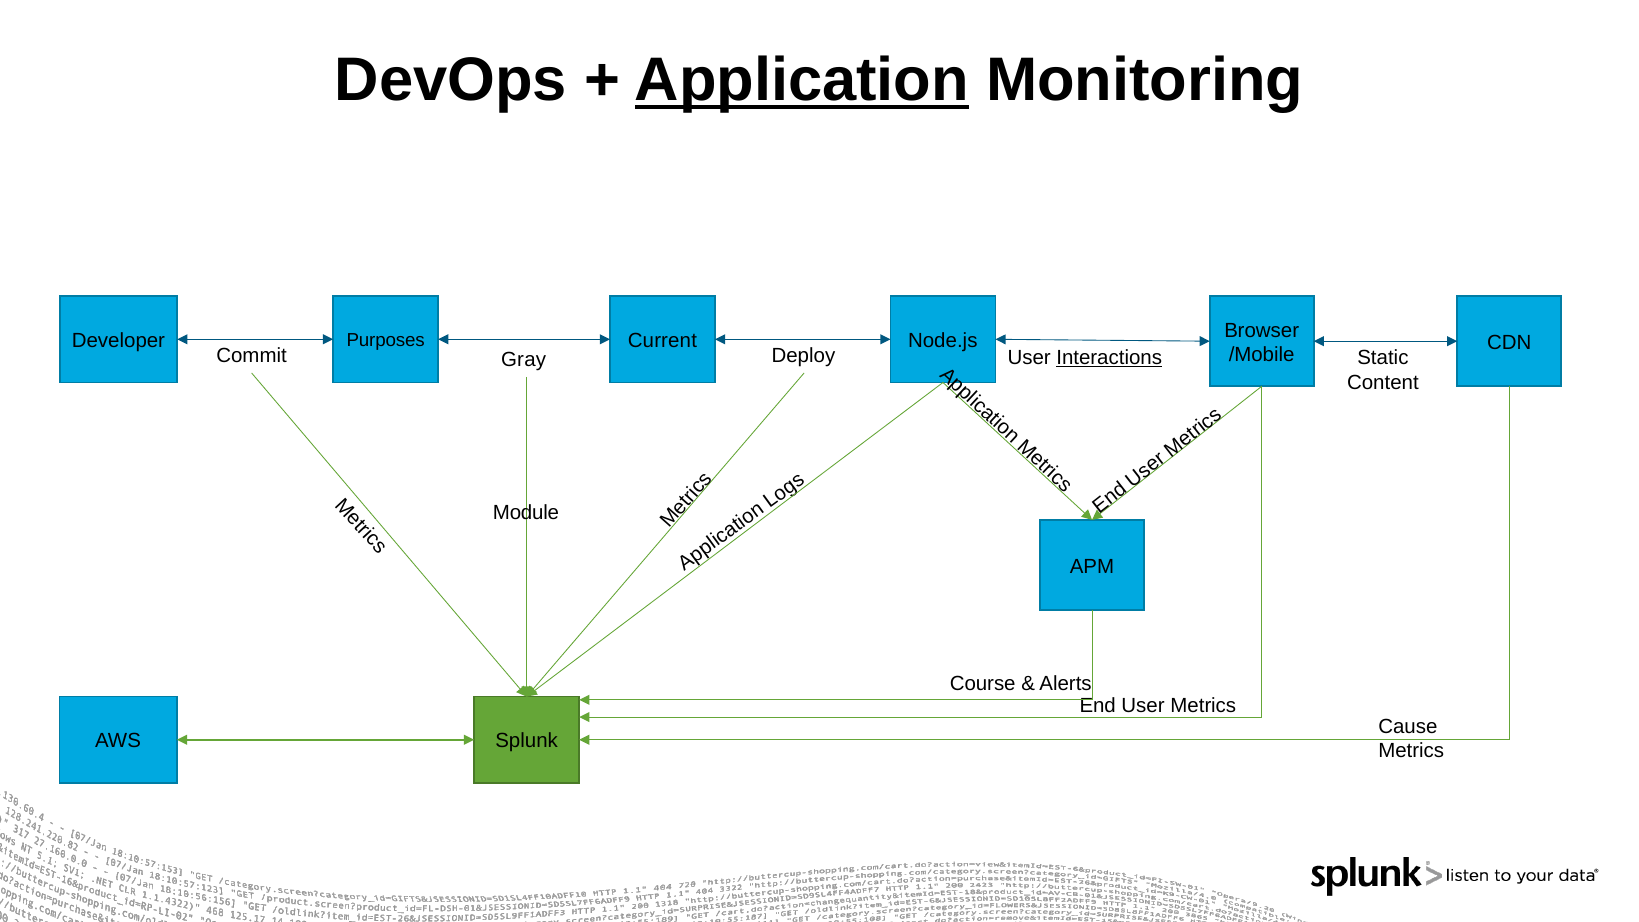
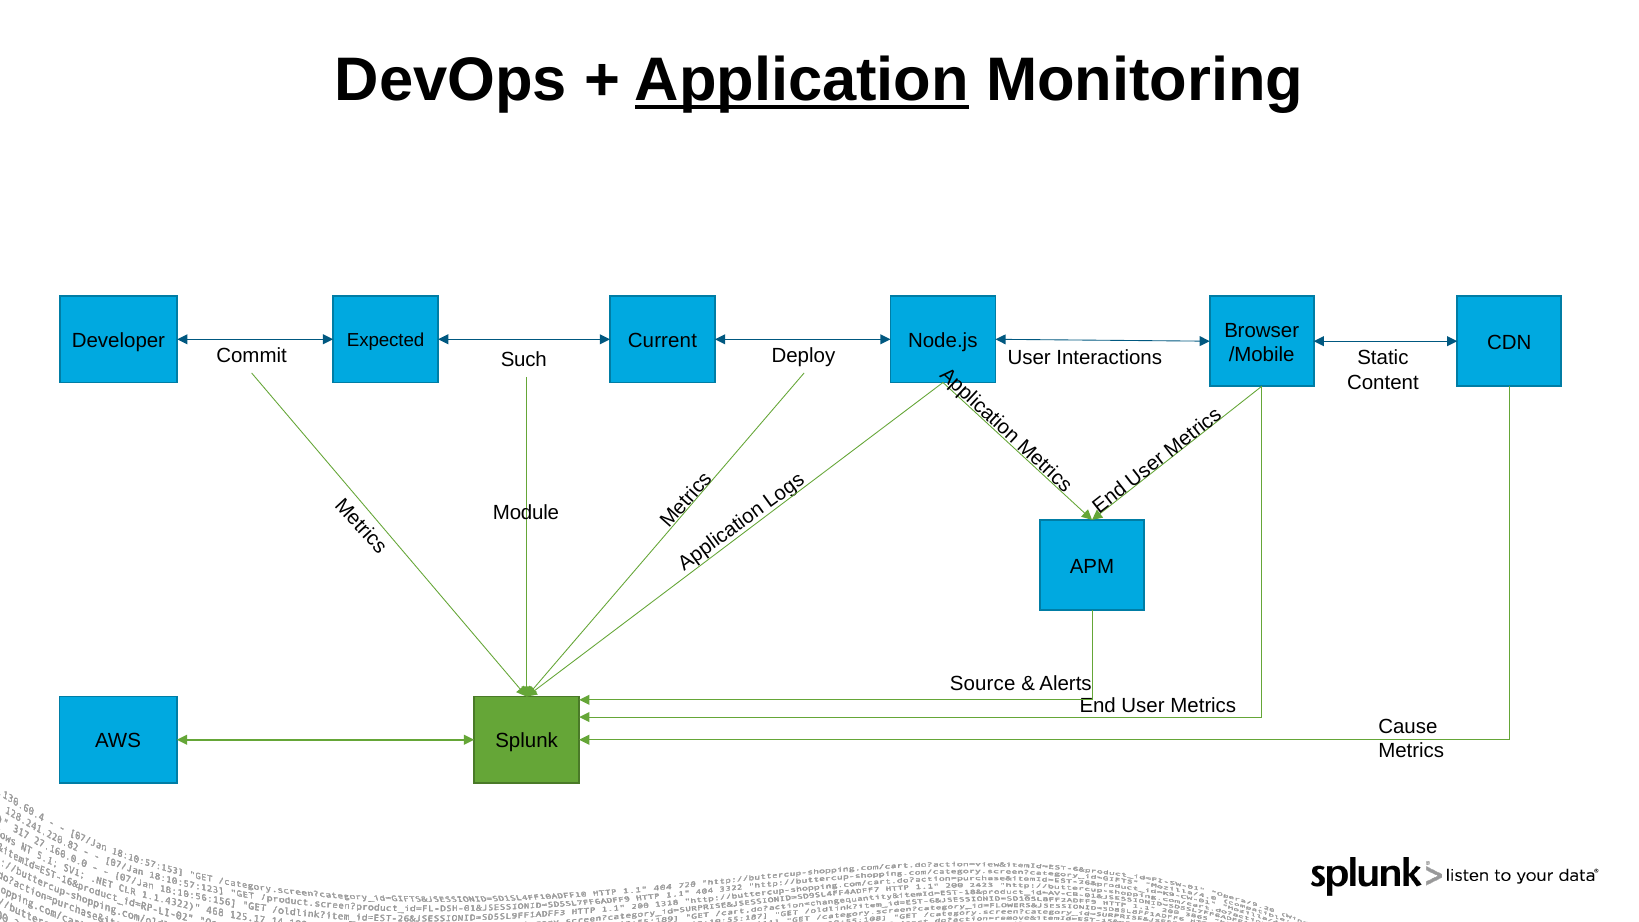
Purposes: Purposes -> Expected (386, 341)
Interactions underline: present -> none (1109, 358)
Gray: Gray -> Such (524, 360)
Course: Course -> Source (983, 683)
